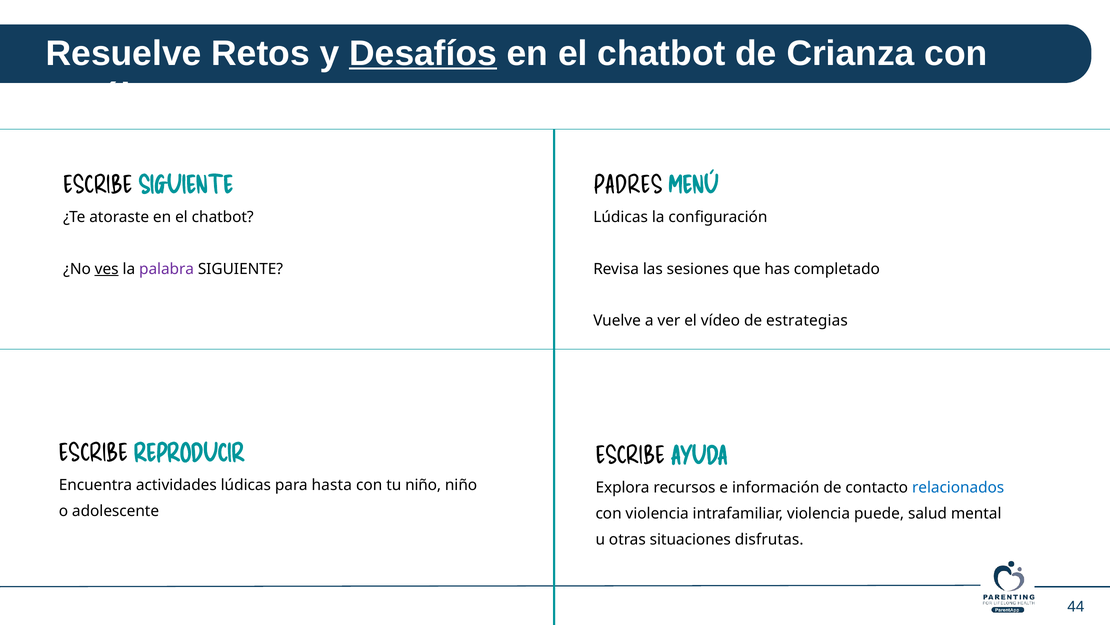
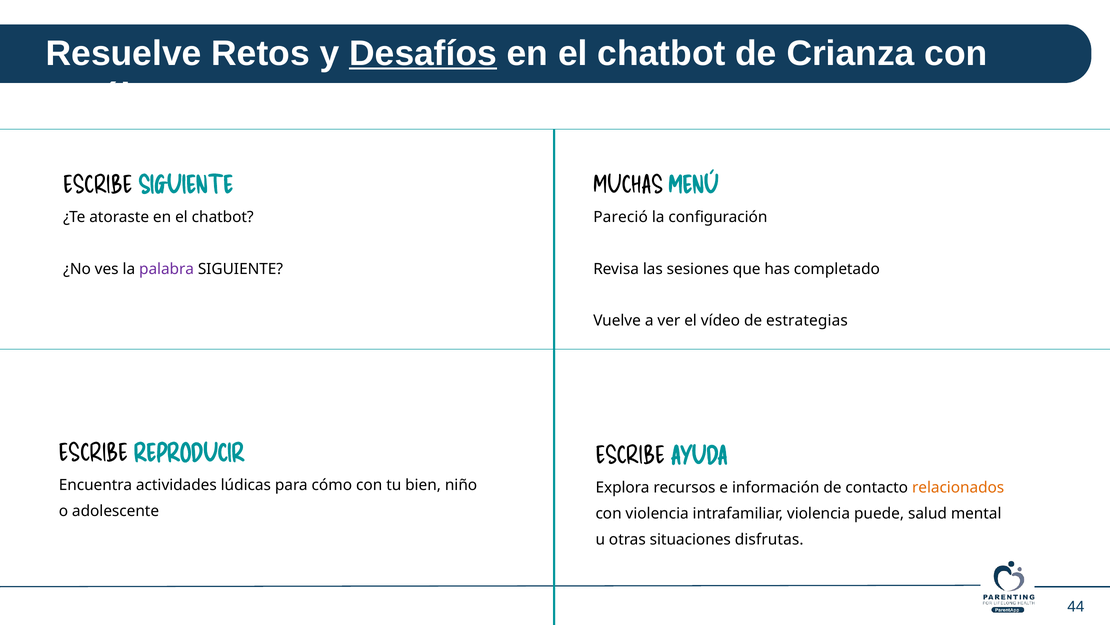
PADRES: PADRES -> MUCHAS (628, 185)
Lúdicas: Lúdicas -> Pareció (621, 217)
ves underline: present -> none (107, 269)
hasta: hasta -> cómo (332, 485)
tu niño: niño -> bien (423, 485)
relacionados colour: blue -> orange (958, 487)
